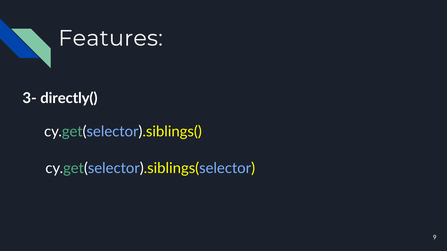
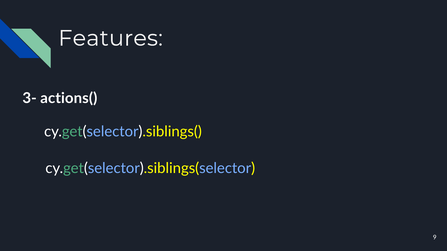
directly(: directly( -> actions( (69, 98)
